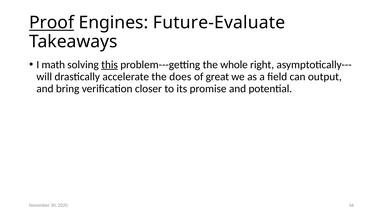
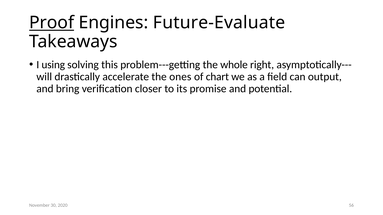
math: math -> using (53, 65)
this underline: present -> none (110, 65)
does: does -> ones (180, 77)
great: great -> chart (217, 77)
